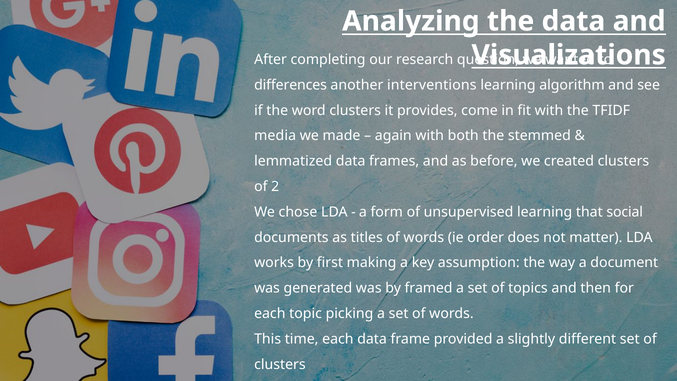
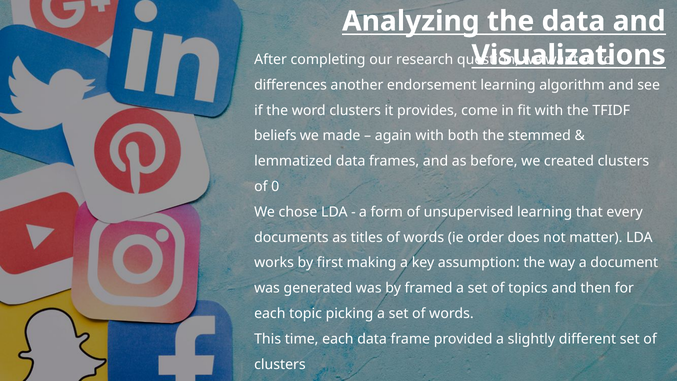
interventions: interventions -> endorsement (432, 85)
media: media -> beliefs (275, 136)
2: 2 -> 0 (275, 186)
social: social -> every (625, 212)
